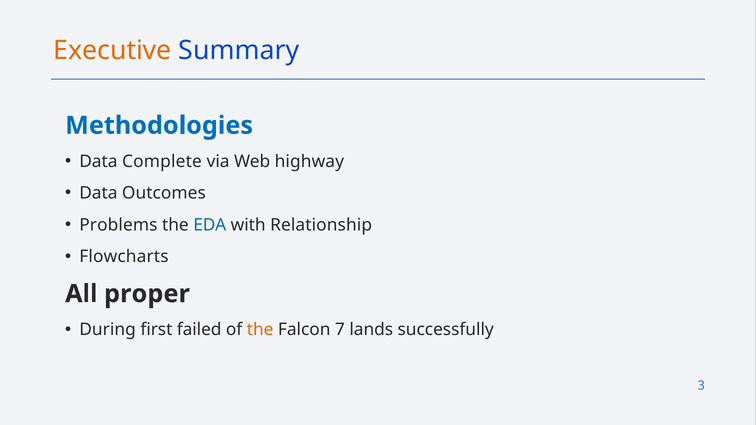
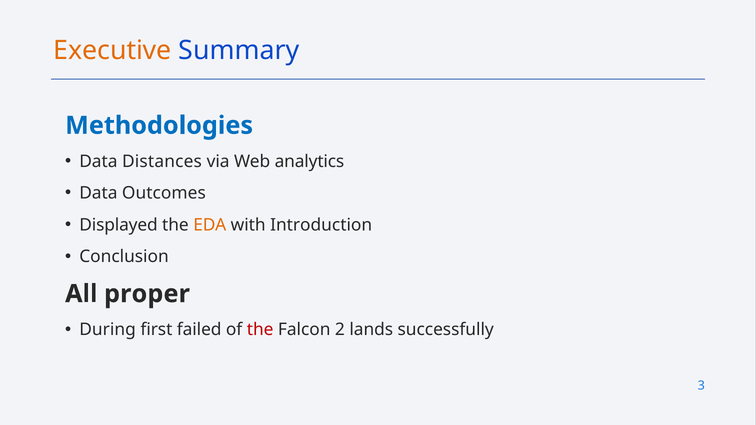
Complete: Complete -> Distances (162, 162)
highway: highway -> analytics (309, 162)
Problems: Problems -> Displayed (119, 225)
EDA colour: blue -> orange (210, 225)
Relationship: Relationship -> Introduction (321, 225)
Flowcharts: Flowcharts -> Conclusion (124, 257)
the colour: orange -> red (260, 330)
7: 7 -> 2 (340, 330)
